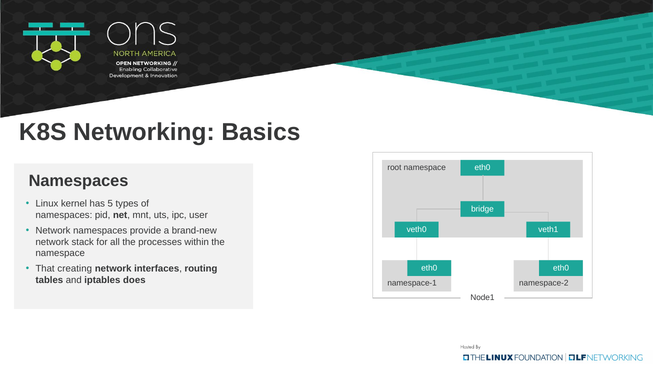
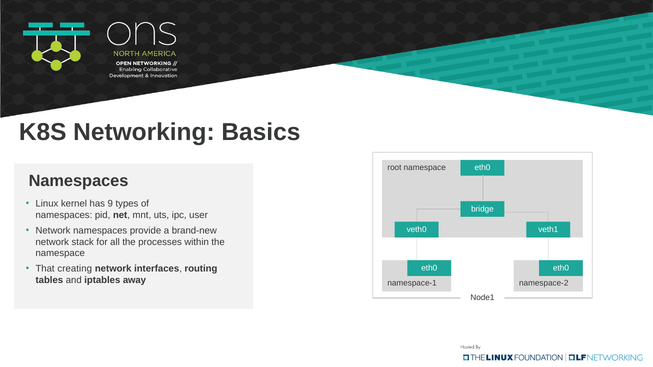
5: 5 -> 9 (110, 204)
does: does -> away (134, 280)
